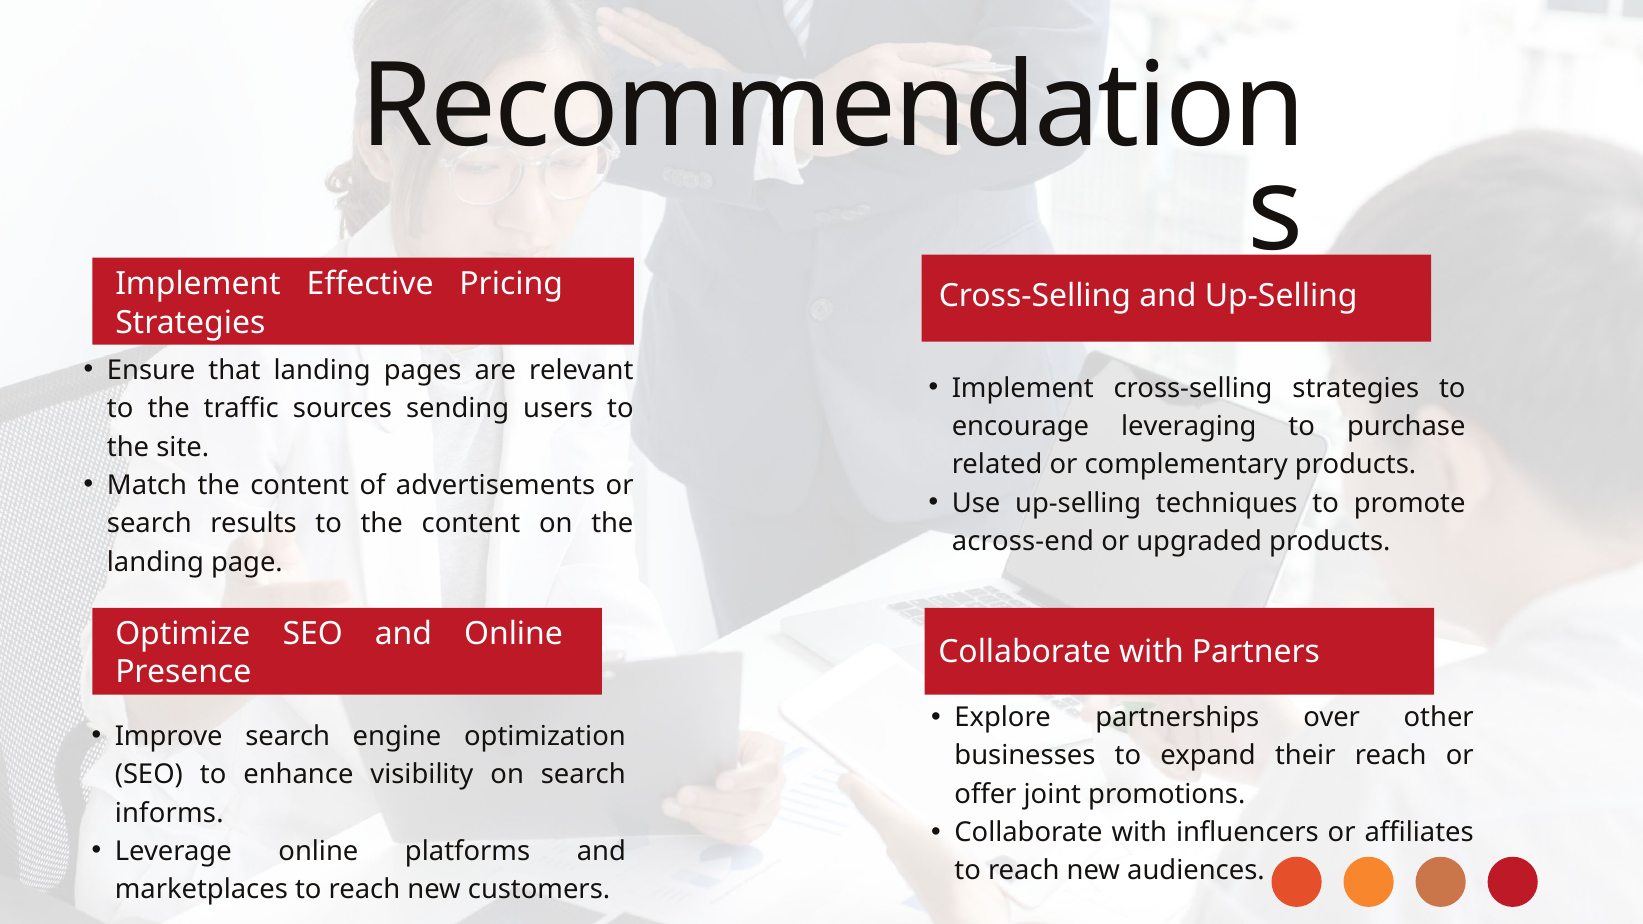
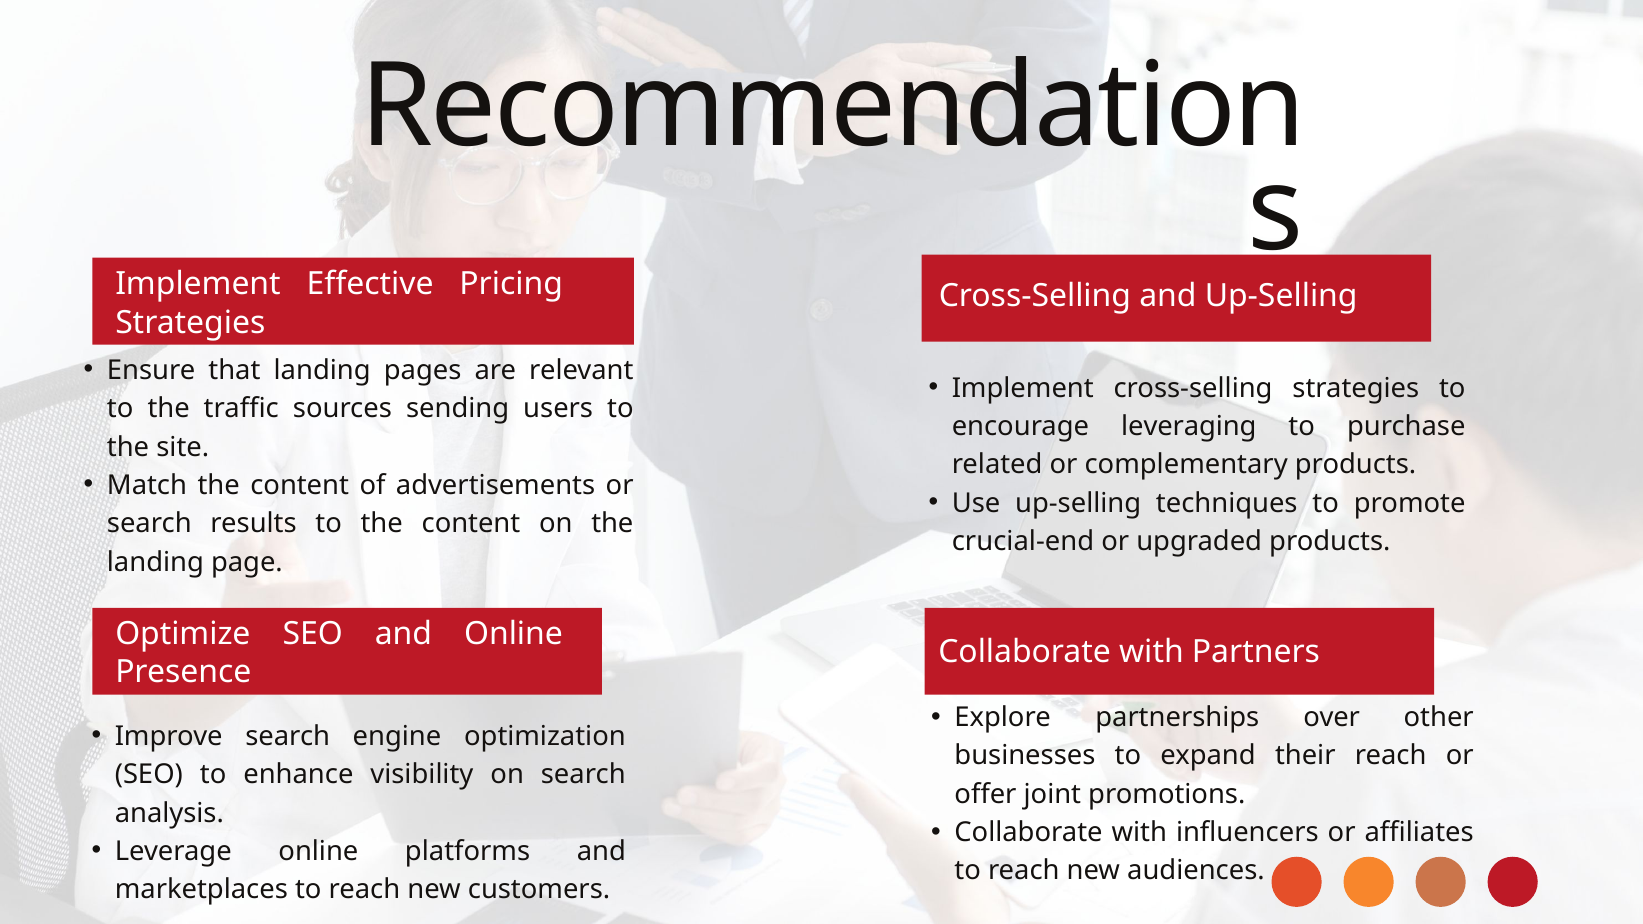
across-end: across-end -> crucial-end (1023, 541)
informs: informs -> analysis (169, 813)
